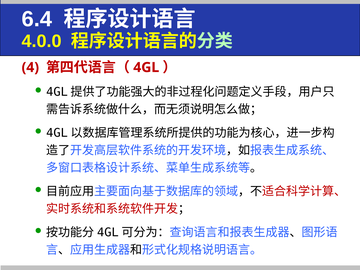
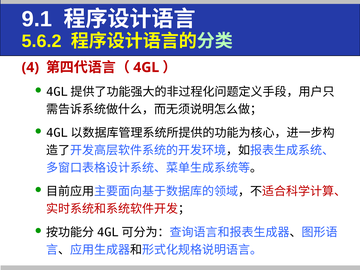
6.4: 6.4 -> 9.1 (37, 19)
4.0.0: 4.0.0 -> 5.6.2 (42, 41)
